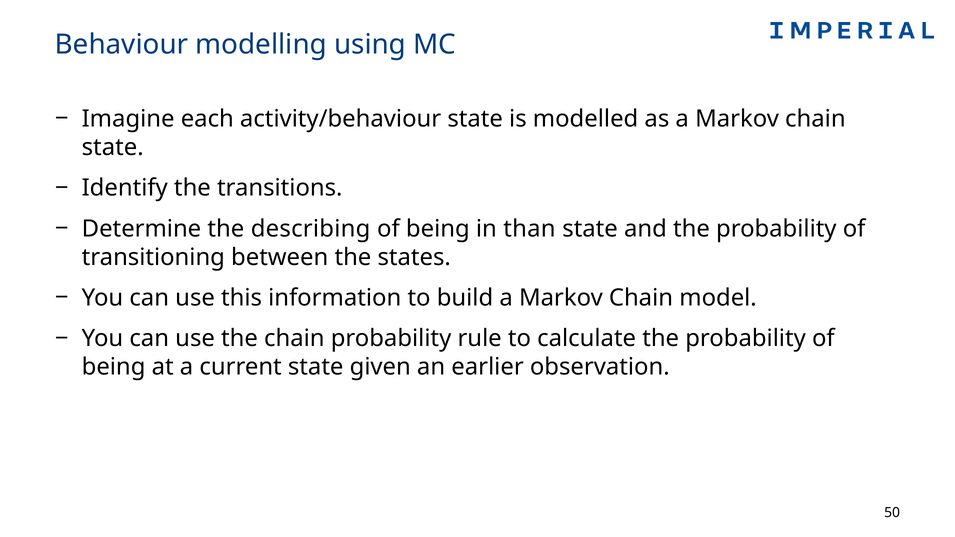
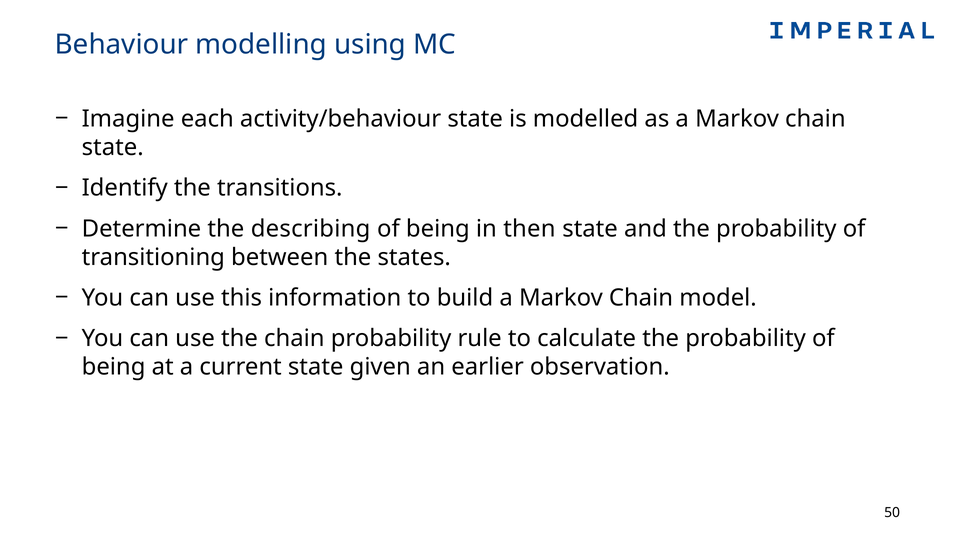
than: than -> then (529, 229)
